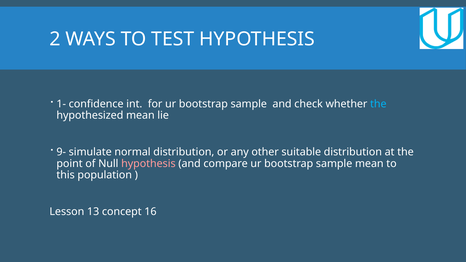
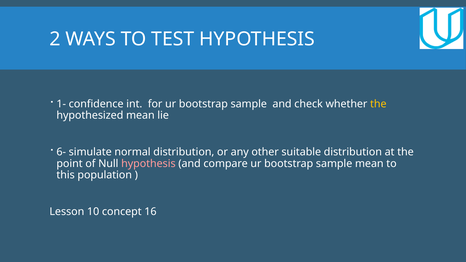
the colour: light blue -> yellow (378, 104)
9-: 9- -> 6- (61, 152)
13: 13 -> 10 (93, 212)
